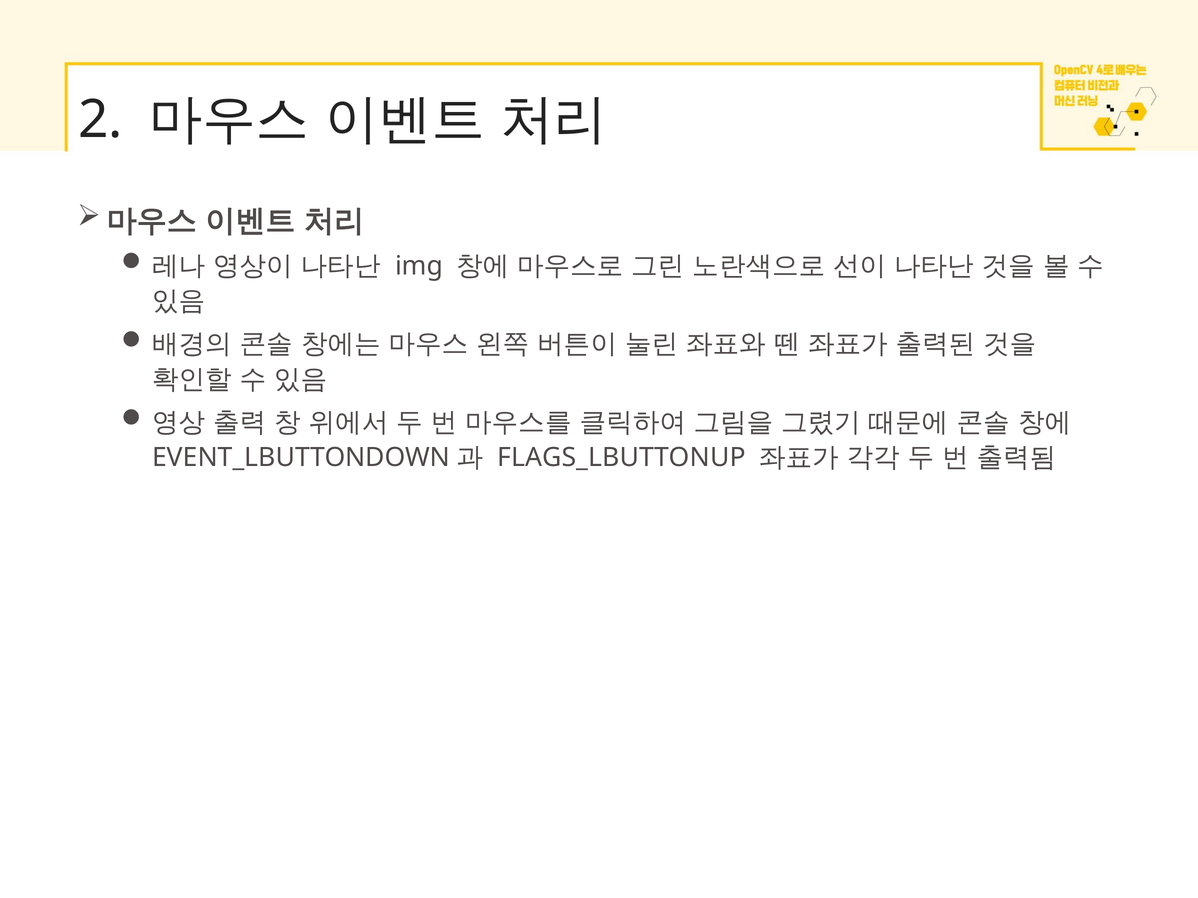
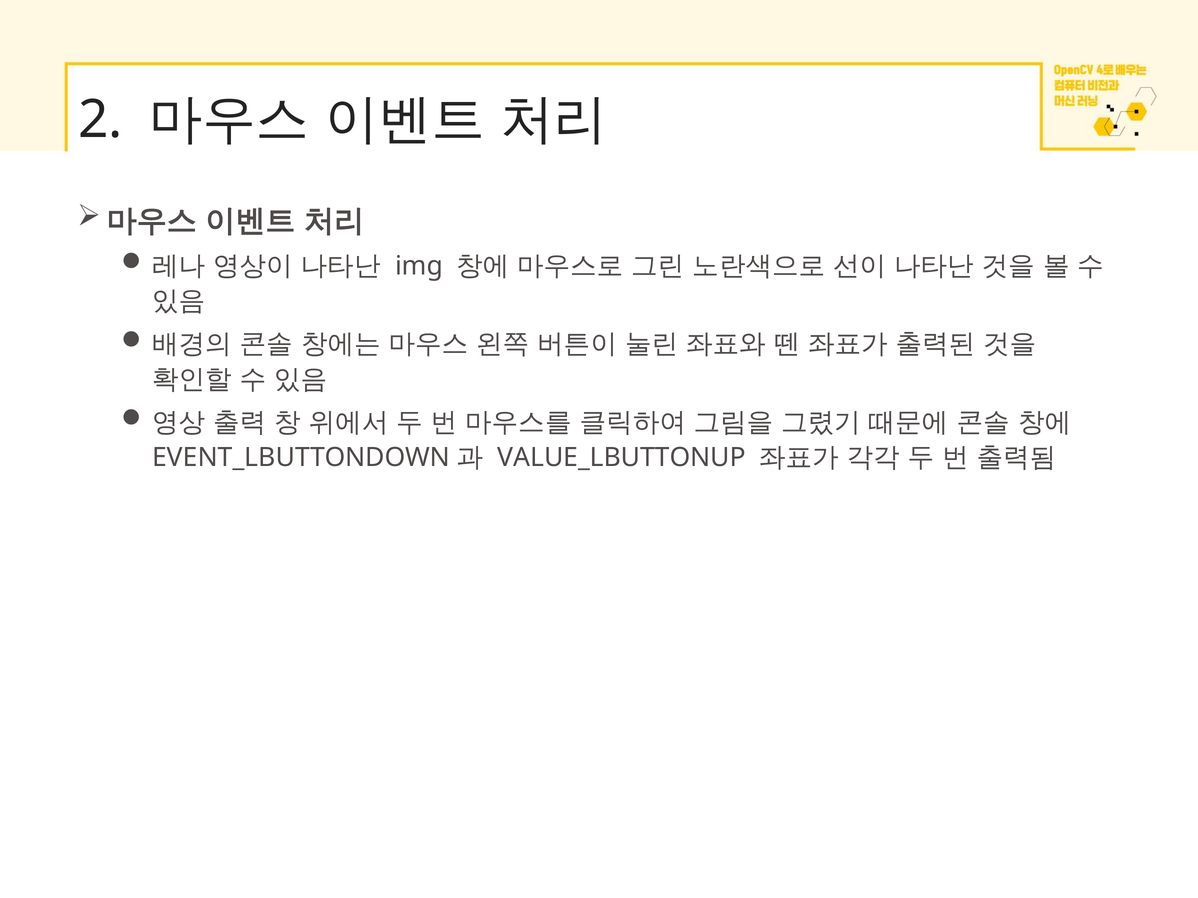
FLAGS_LBUTTONUP: FLAGS_LBUTTONUP -> VALUE_LBUTTONUP (622, 458)
